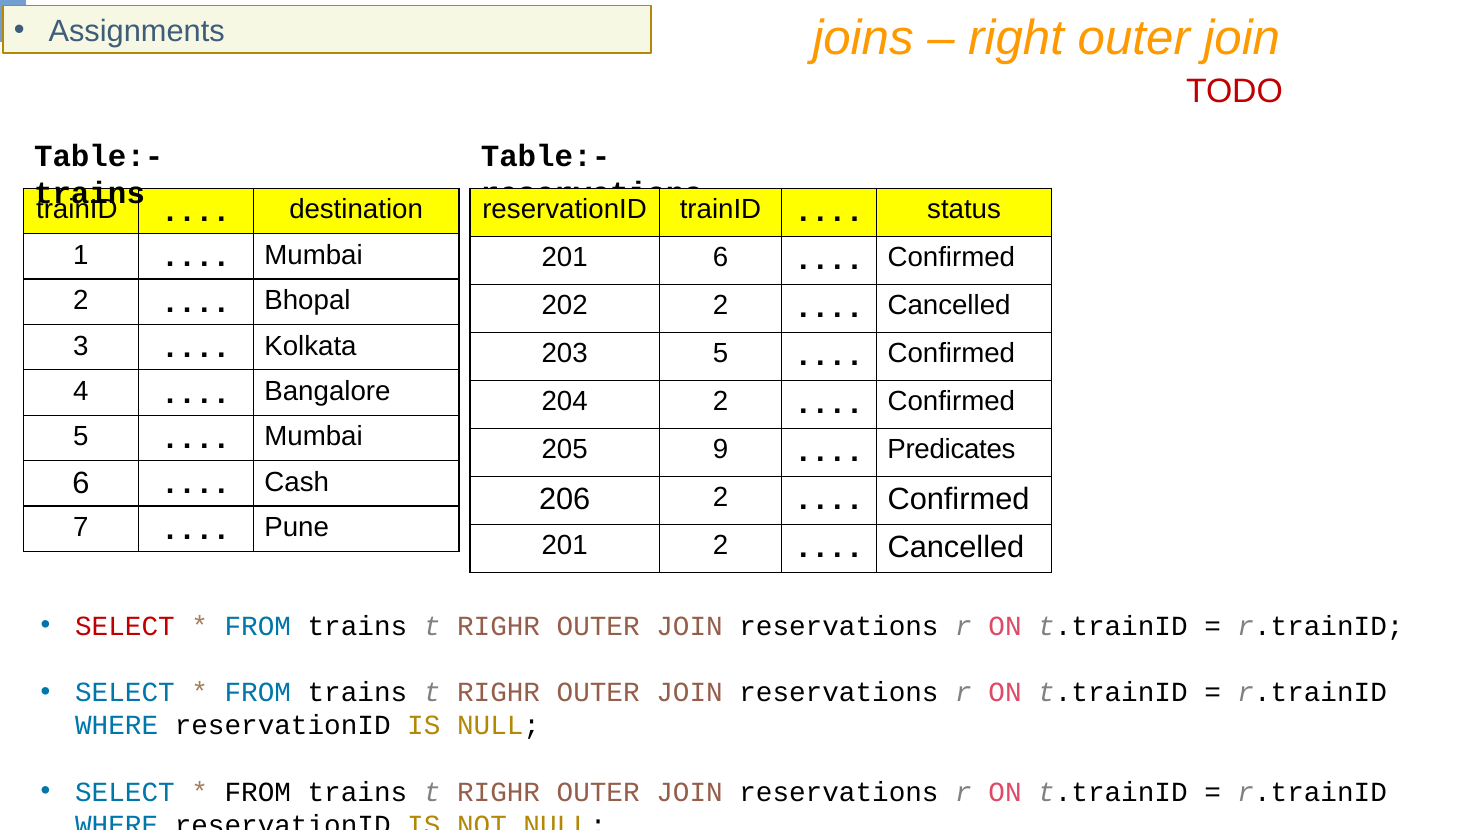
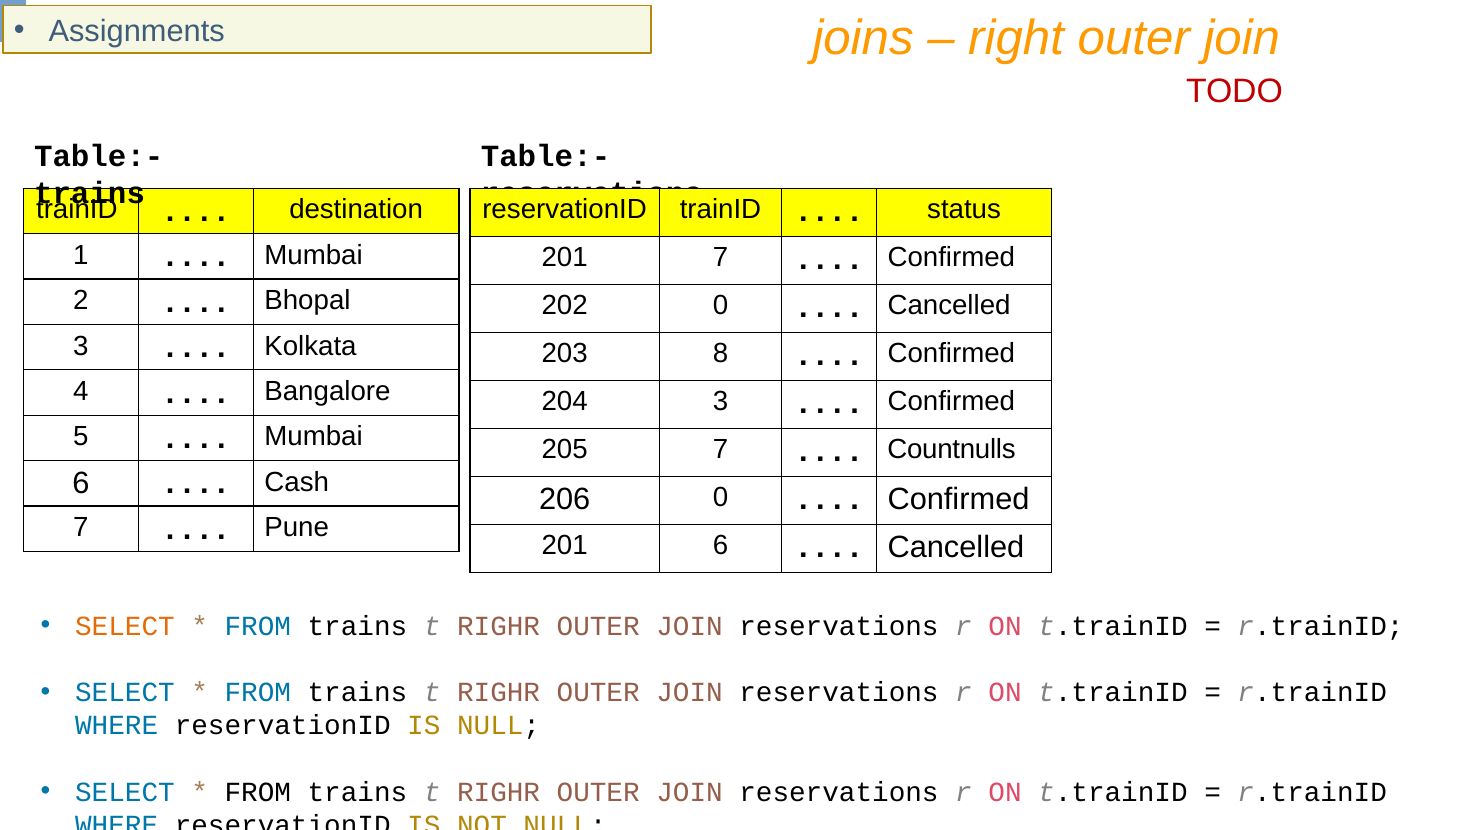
201 6: 6 -> 7 (721, 258)
202 2: 2 -> 0 (721, 306)
203 5: 5 -> 8 (721, 354)
204 2: 2 -> 3 (721, 402)
205 9: 9 -> 7 (721, 450)
Predicates: Predicates -> Countnulls (951, 450)
206 2: 2 -> 0 (721, 498)
201 2: 2 -> 6 (721, 546)
SELECT colour: red -> orange (125, 626)
